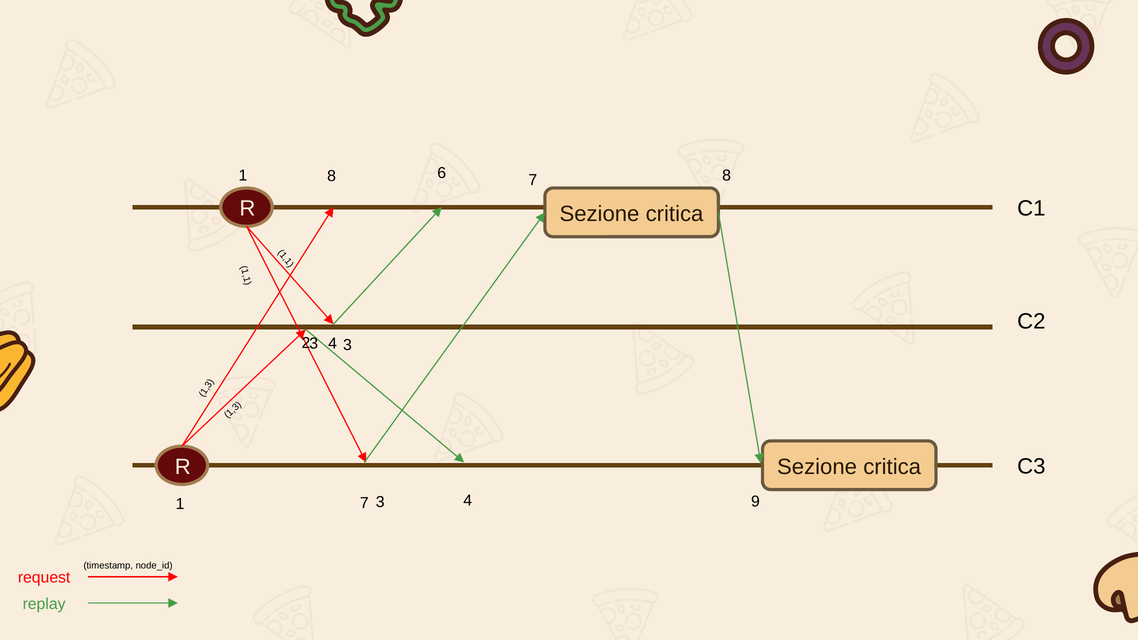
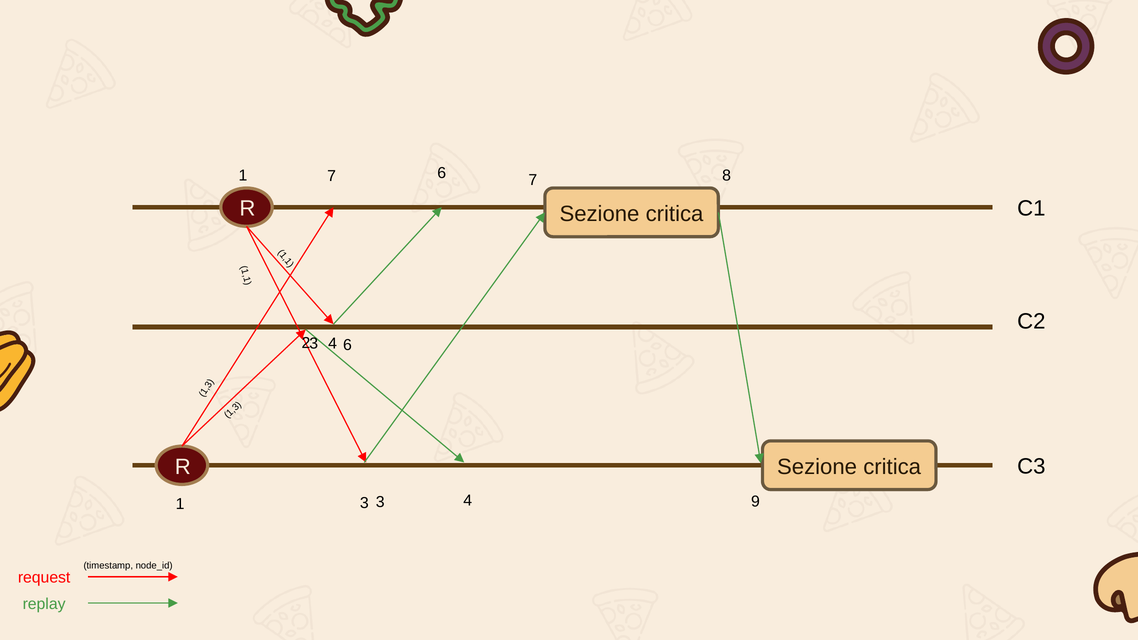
1 8: 8 -> 7 (332, 176)
4 3: 3 -> 6 (347, 345)
7: 7 -> 3 (364, 503)
